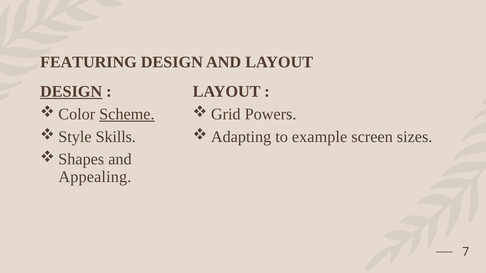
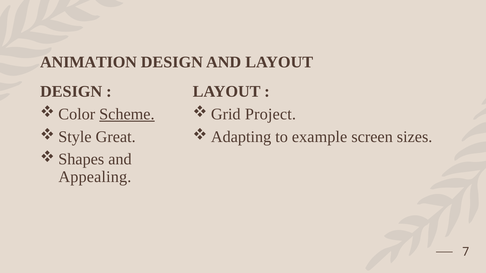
FEATURING: FEATURING -> ANIMATION (88, 62)
DESIGN underline: present -> none (71, 92)
Powers: Powers -> Project (270, 114)
Skills: Skills -> Great (116, 137)
